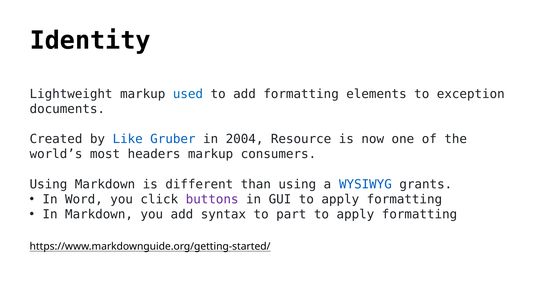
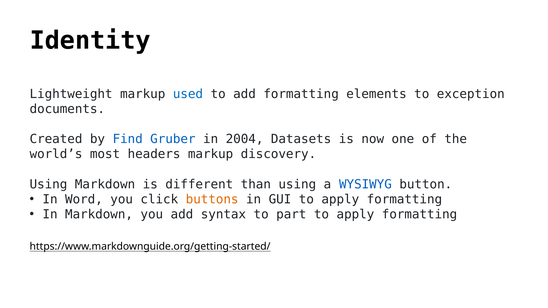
Like: Like -> Find (128, 139)
Resource: Resource -> Datasets (301, 139)
consumers: consumers -> discovery (278, 154)
grants: grants -> button (426, 184)
buttons colour: purple -> orange (212, 199)
